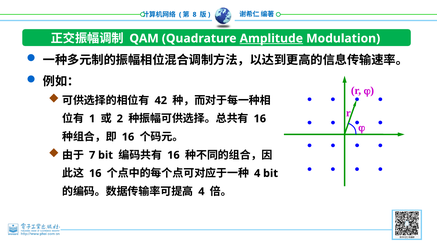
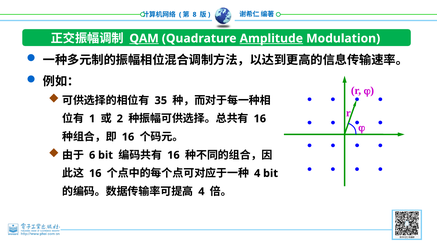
QAM underline: none -> present (144, 38)
42: 42 -> 35 (161, 100)
7: 7 -> 6 (92, 155)
